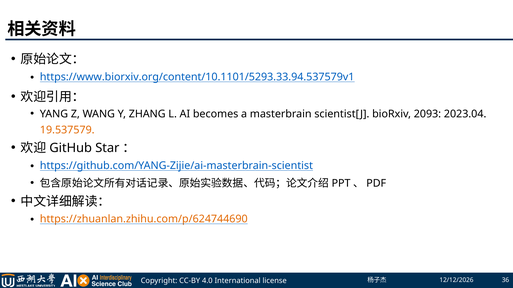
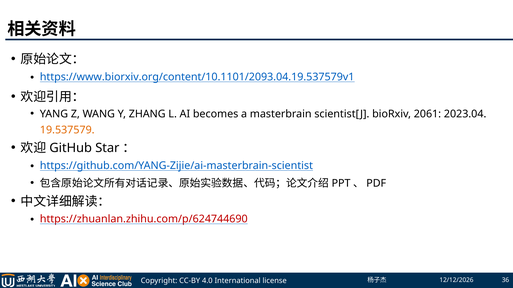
https://www.biorxiv.org/content/10.1101/5293.33.94.537579v1: https://www.biorxiv.org/content/10.1101/5293.33.94.537579v1 -> https://www.biorxiv.org/content/10.1101/2093.04.19.537579v1 (197, 77)
2093: 2093 -> 2061 (427, 114)
https://zhuanlan.zhihu.com/p/624744690 colour: orange -> red (144, 219)
